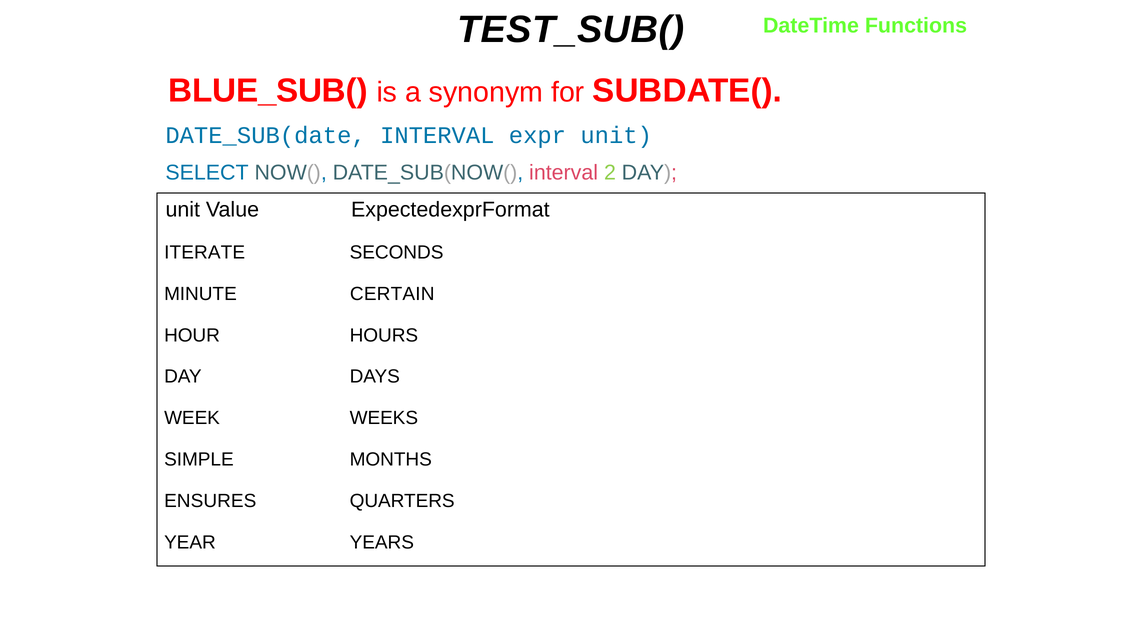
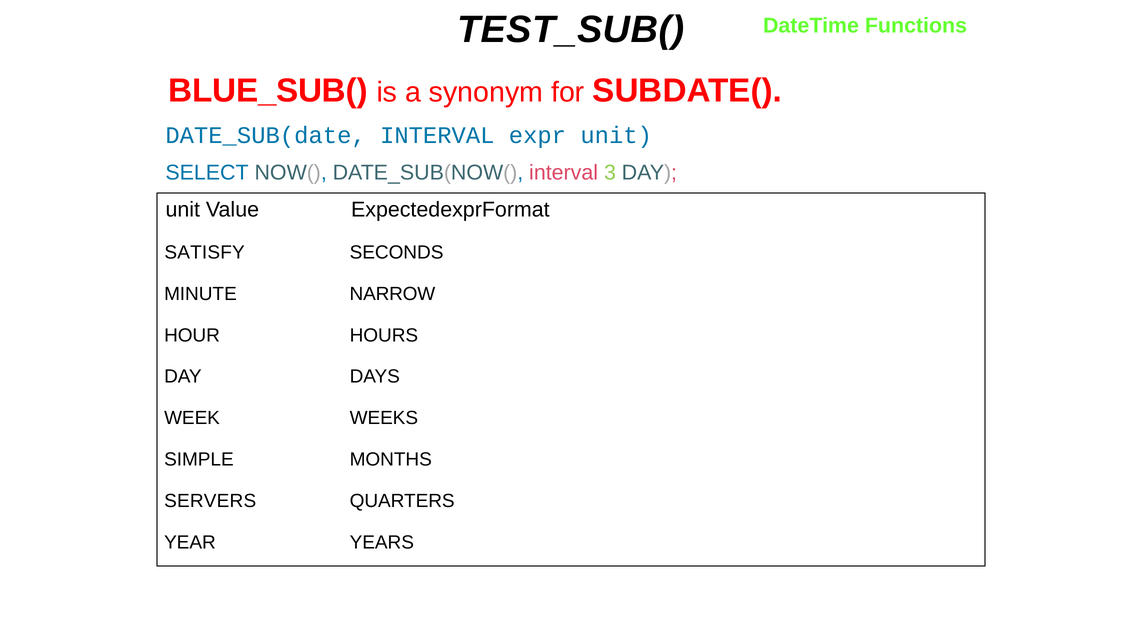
2: 2 -> 3 (610, 172)
ITERATE: ITERATE -> SATISFY (205, 252)
CERTAIN: CERTAIN -> NARROW (392, 294)
ENSURES: ENSURES -> SERVERS (210, 501)
